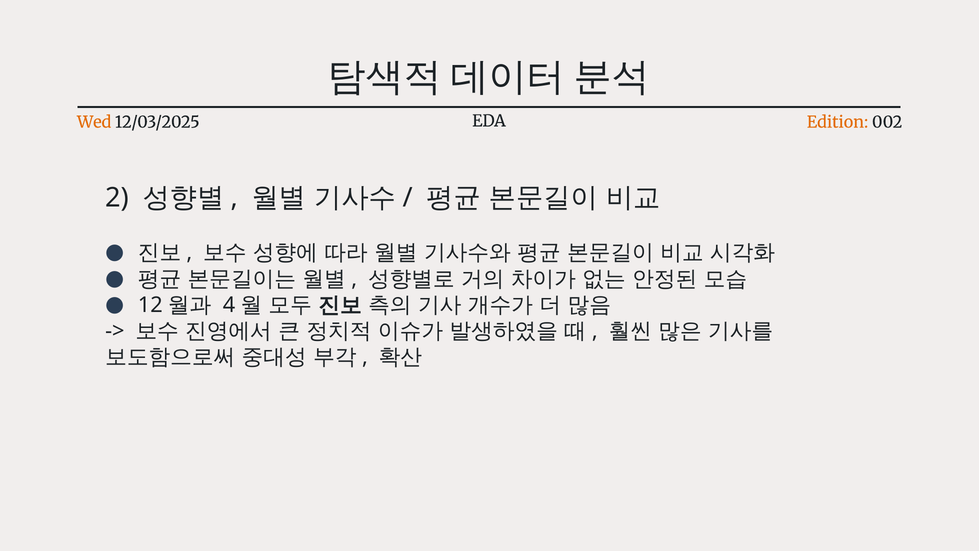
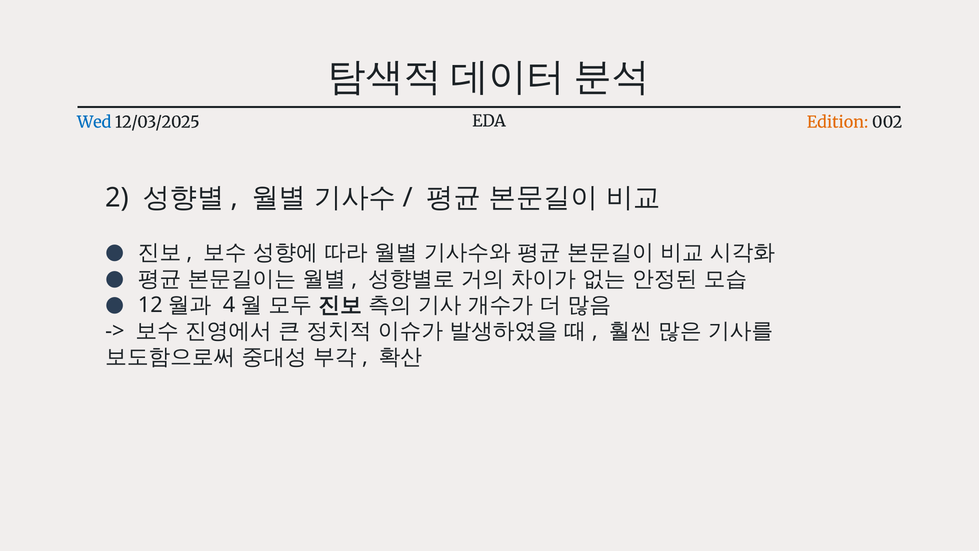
Wed colour: orange -> blue (94, 122)
